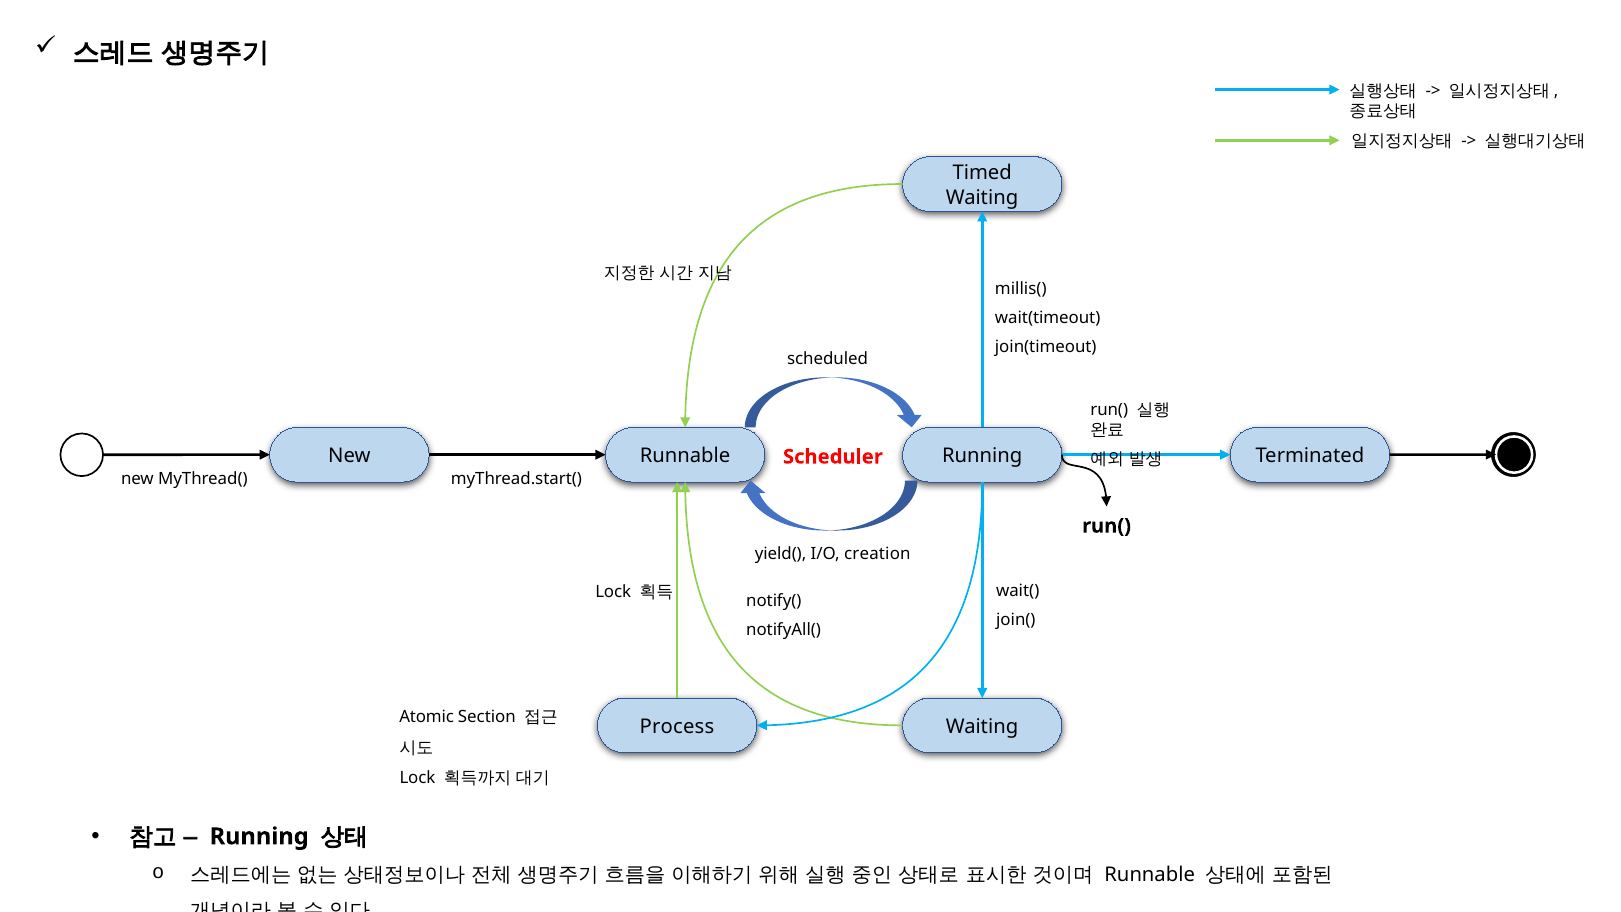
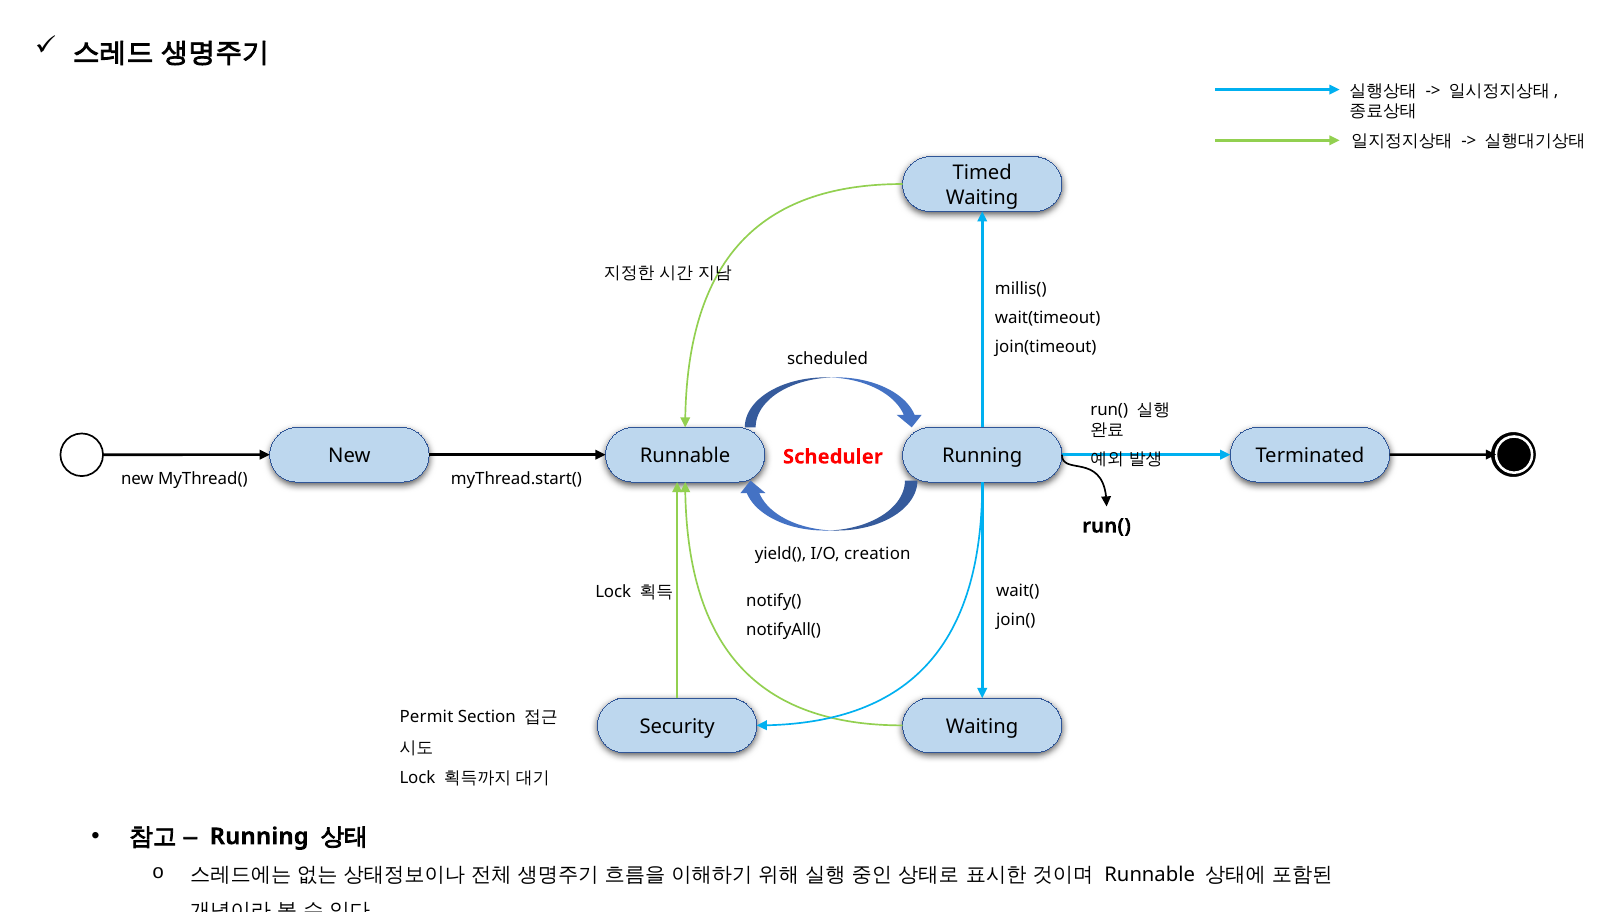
Atomic: Atomic -> Permit (426, 717)
Process: Process -> Security (677, 727)
